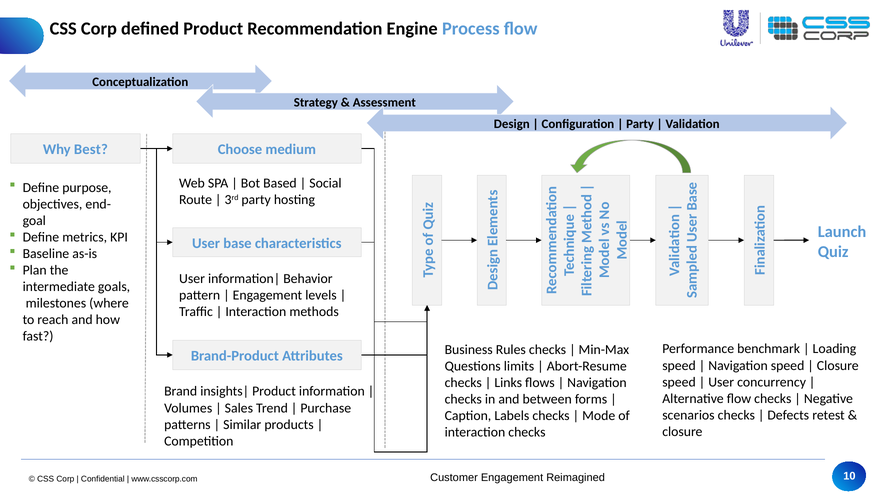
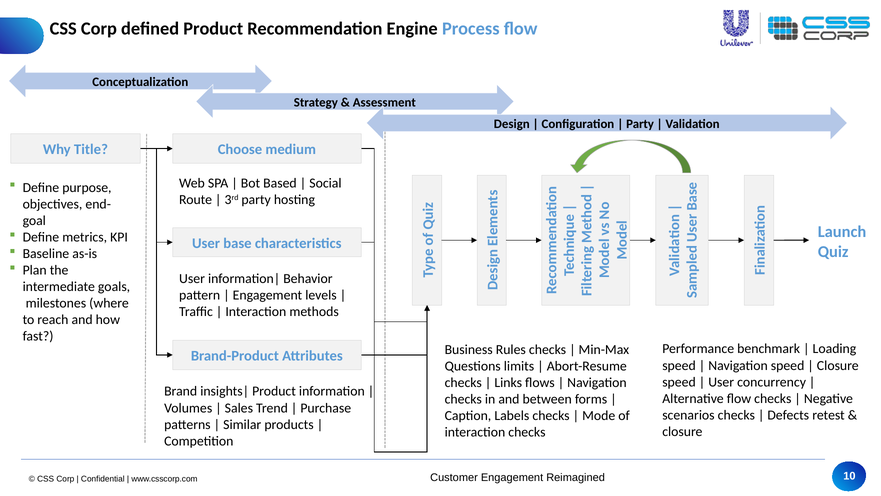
Best: Best -> Title (91, 149)
